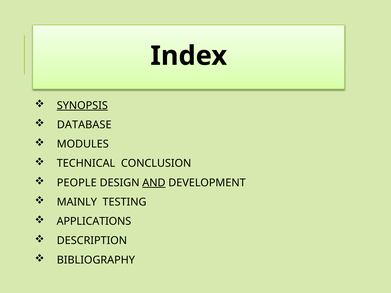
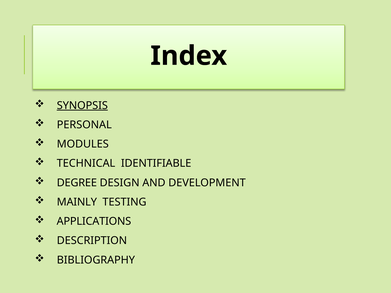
DATABASE: DATABASE -> PERSONAL (84, 125)
CONCLUSION: CONCLUSION -> IDENTIFIABLE (156, 164)
PEOPLE: PEOPLE -> DEGREE (77, 183)
AND underline: present -> none (154, 183)
